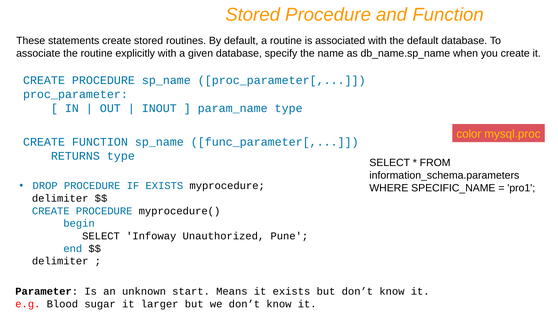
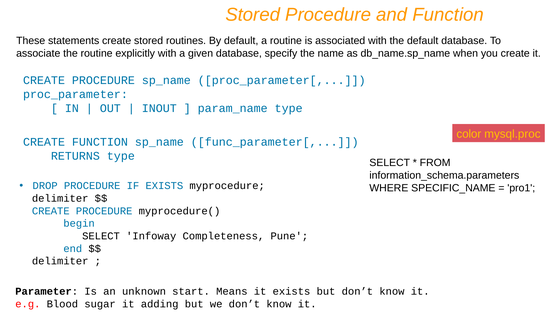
Unauthorized: Unauthorized -> Completeness (223, 236)
larger: larger -> adding (160, 304)
